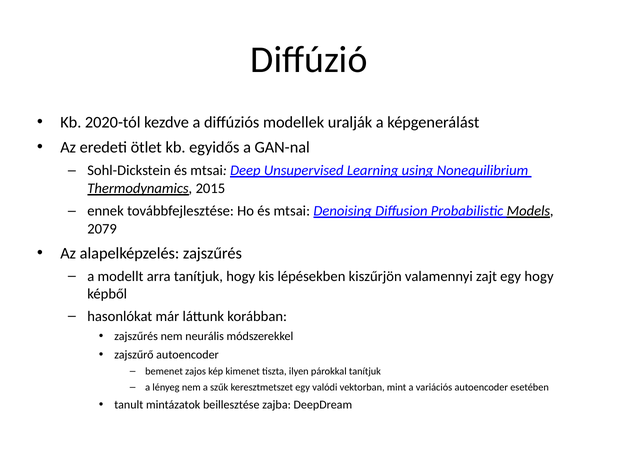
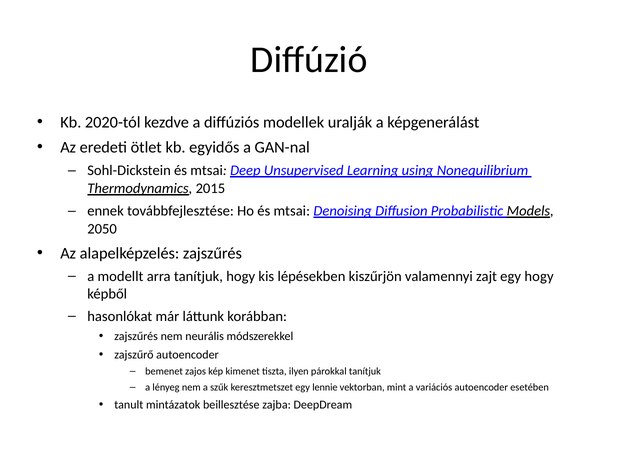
2079: 2079 -> 2050 (102, 229)
valódi: valódi -> lennie (325, 387)
